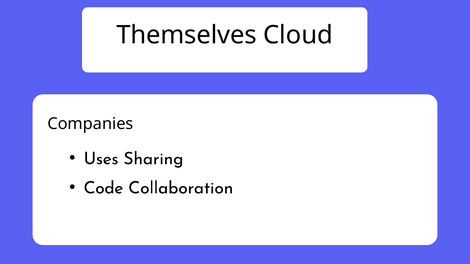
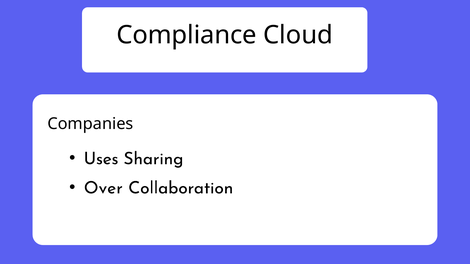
Themselves: Themselves -> Compliance (187, 35)
Code: Code -> Over (103, 188)
